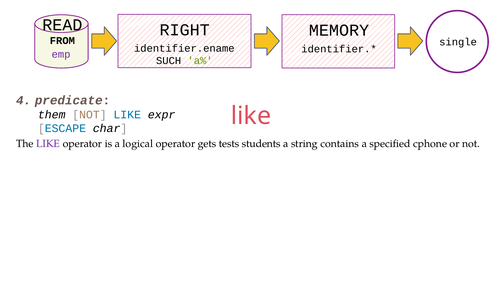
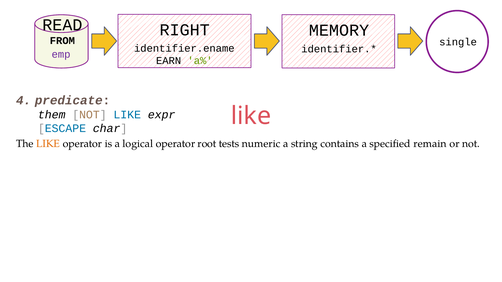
SUCH: SUCH -> EARN (169, 61)
LIKE colour: purple -> orange (48, 144)
gets: gets -> root (207, 144)
students: students -> numeric (261, 144)
cphone: cphone -> remain (430, 144)
